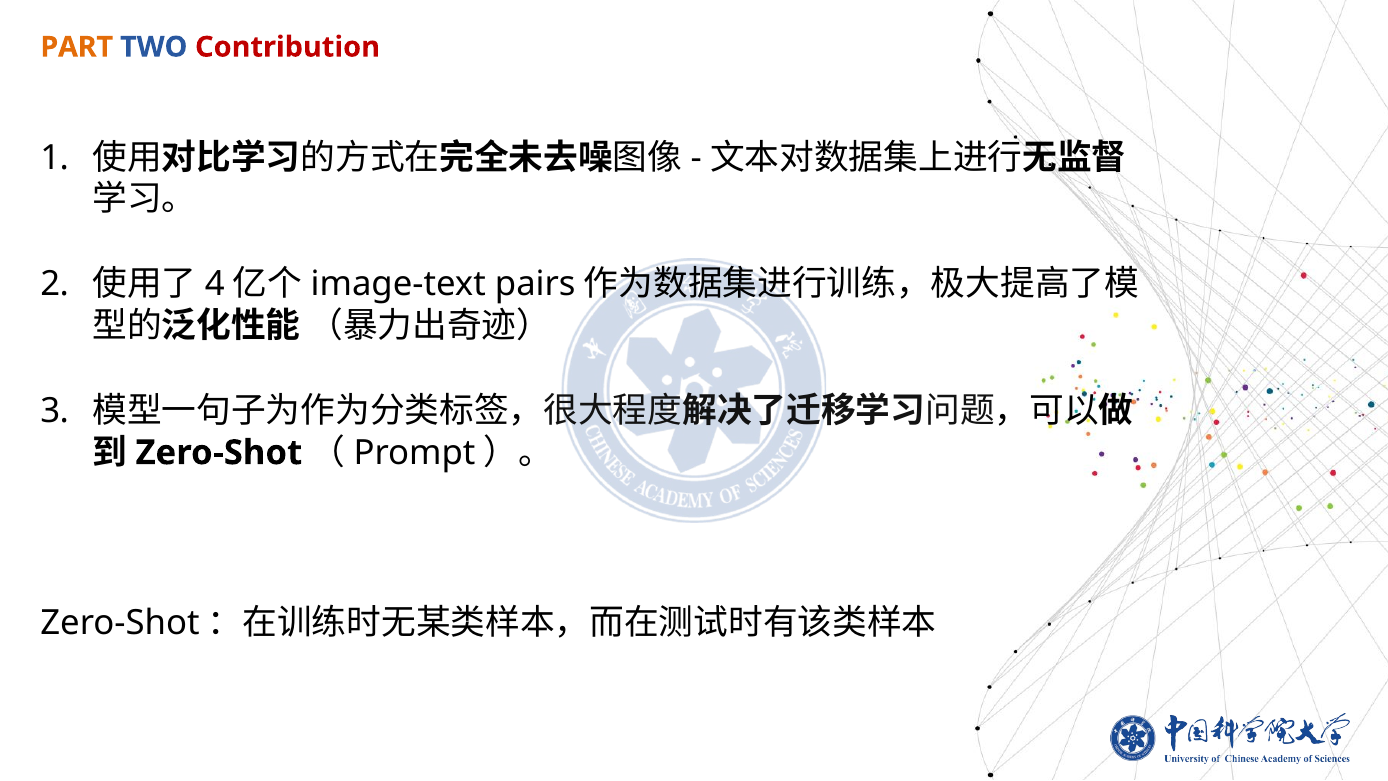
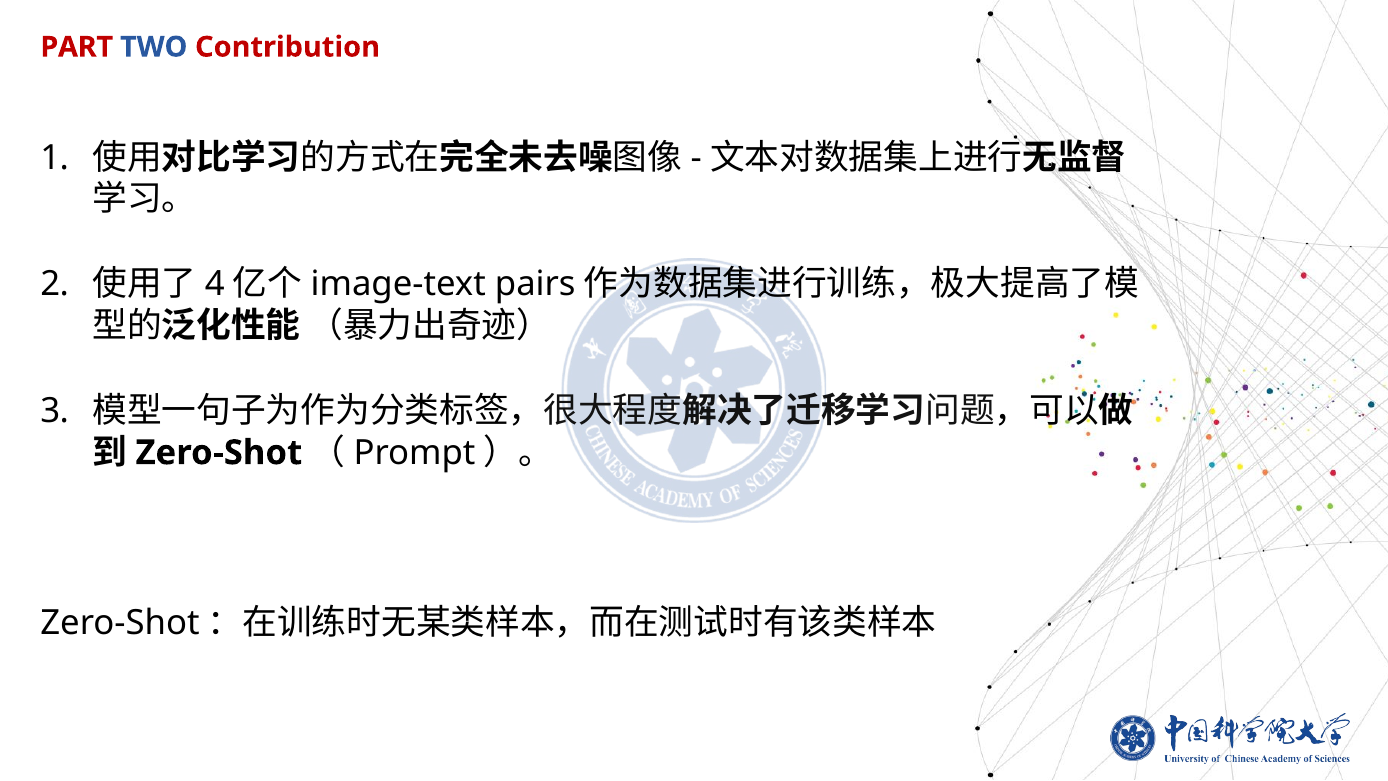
PART colour: orange -> red (77, 47)
